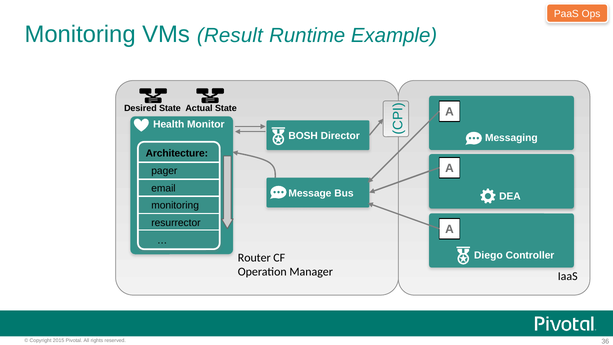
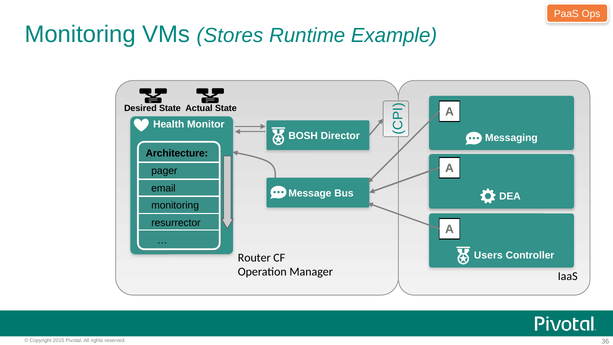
Result: Result -> Stores (230, 36)
Diego: Diego -> Users (488, 255)
